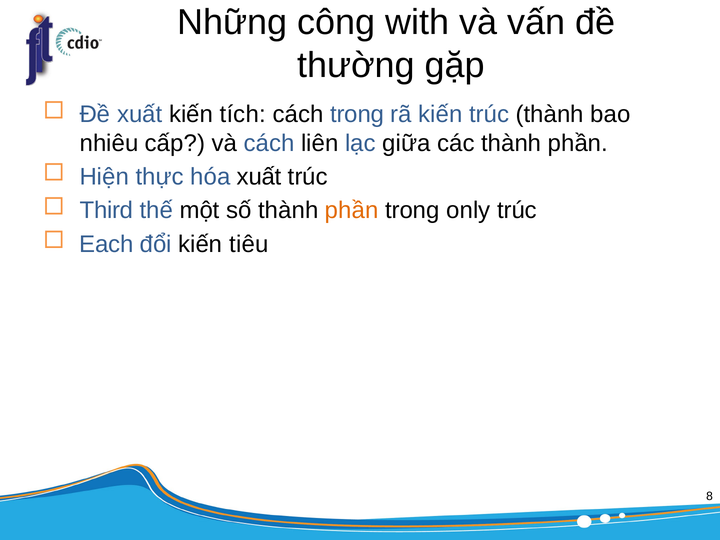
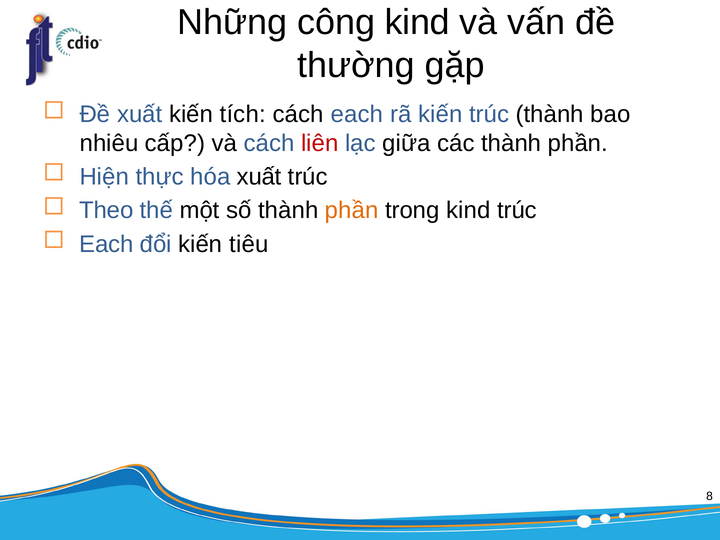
công with: with -> kind (417, 22)
cách trong: trong -> each (357, 115)
liên colour: black -> red (320, 143)
Third: Third -> Theo (106, 211)
trong only: only -> kind (468, 211)
